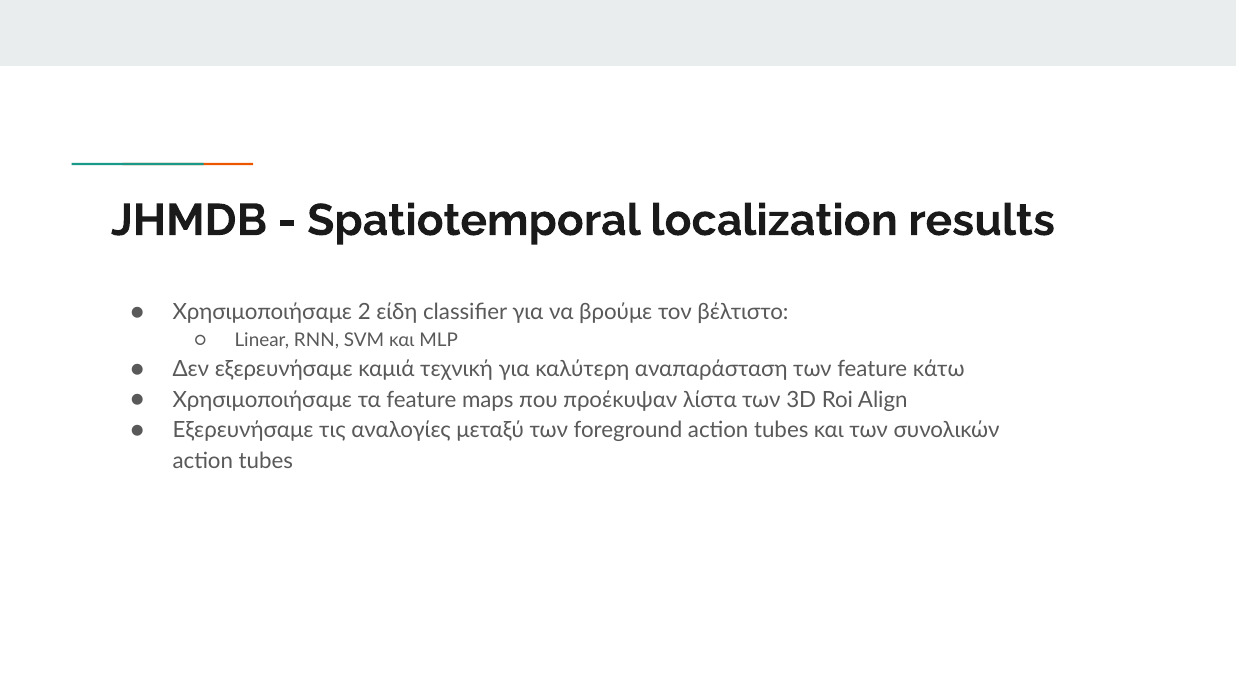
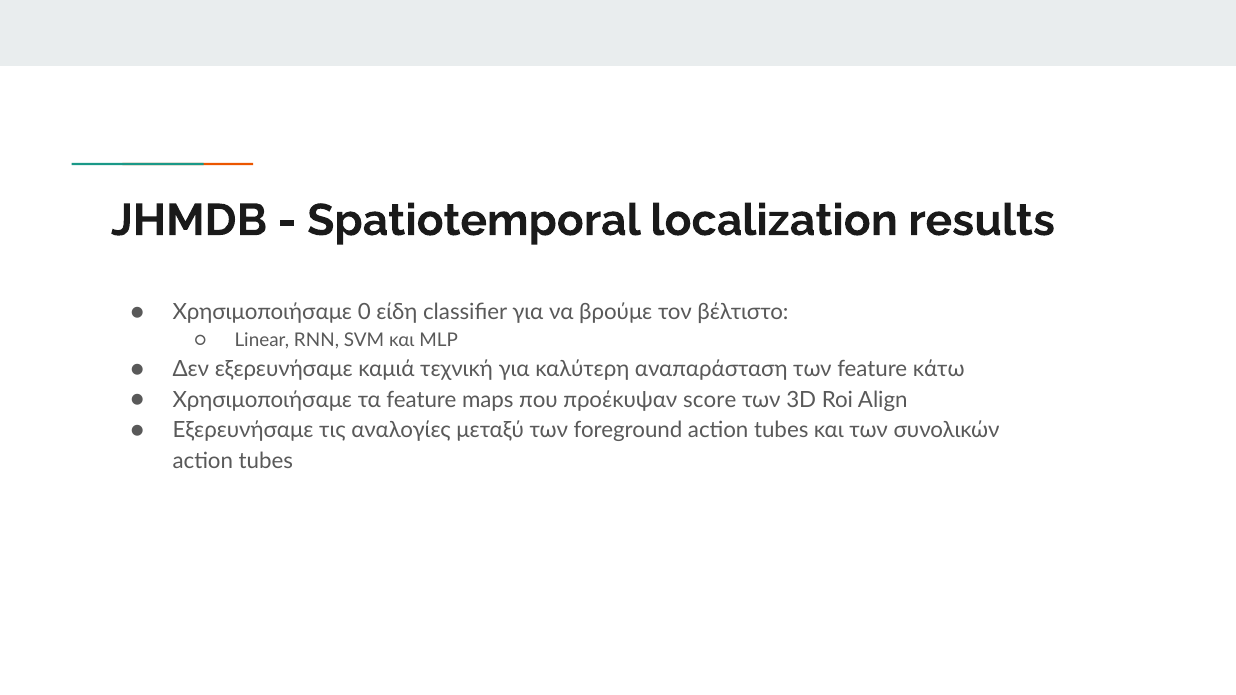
2: 2 -> 0 (364, 312)
λίστα: λίστα -> score (710, 400)
